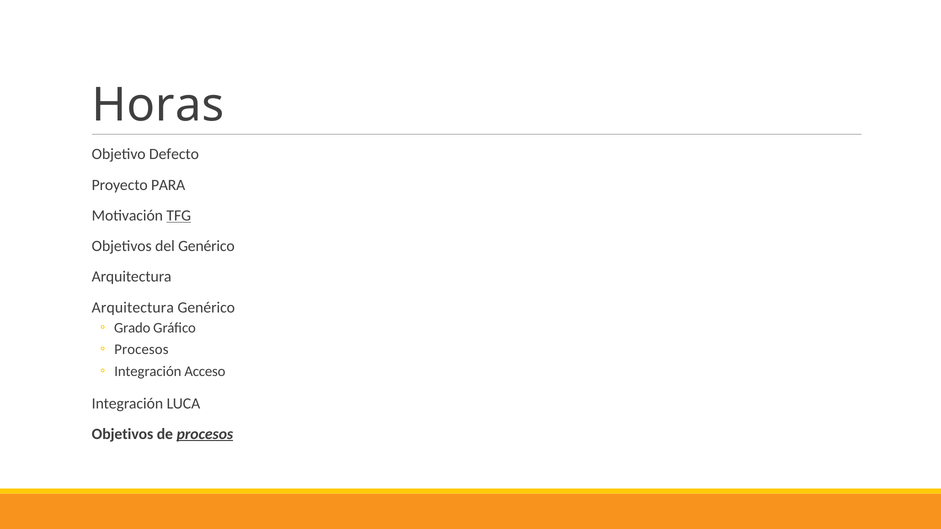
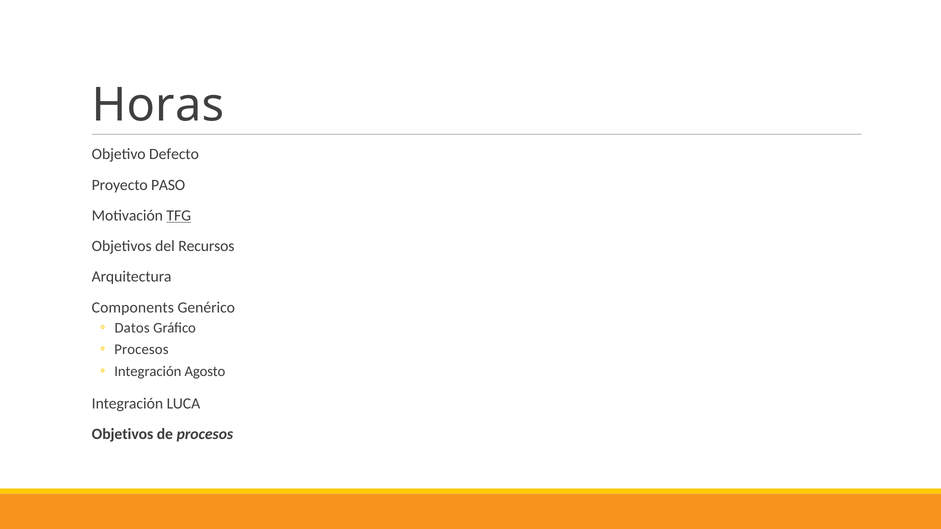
PARA: PARA -> PASO (168, 185)
del Genérico: Genérico -> Recursos (206, 246)
Arquitectura: Arquitectura -> Components (133, 308)
Grado: Grado -> Datos (132, 328)
Acceso: Acceso -> Agosto (205, 371)
procesos underline: present -> none (205, 434)
